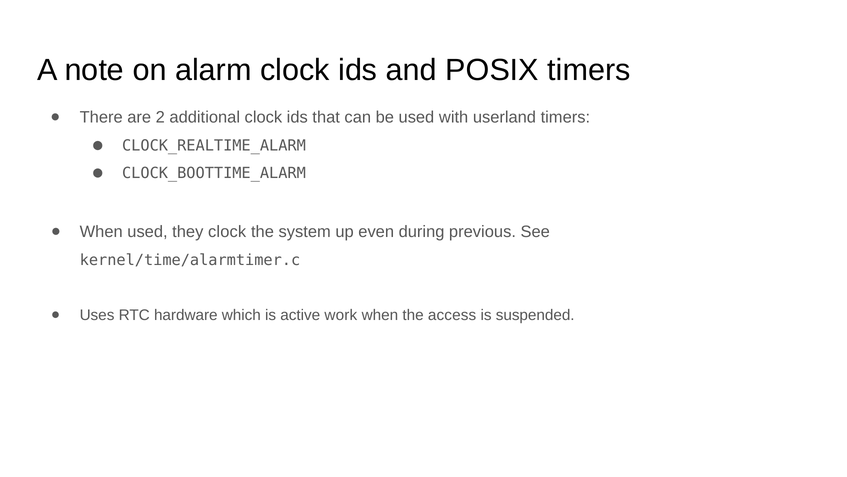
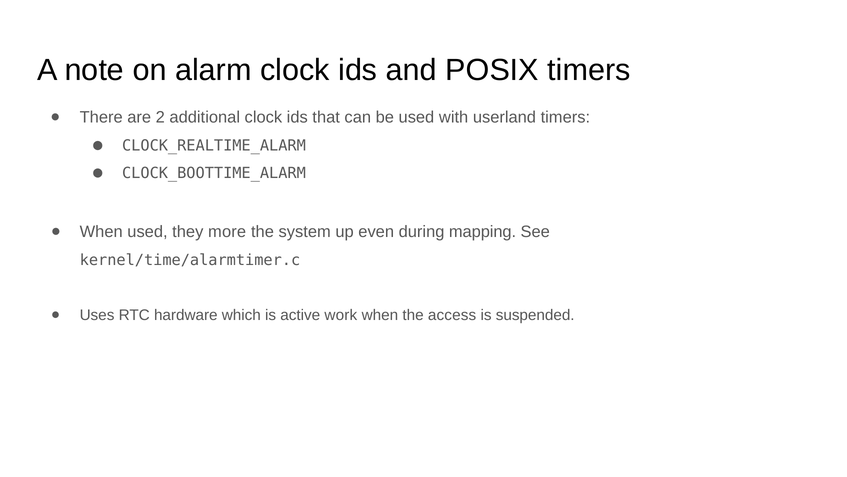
they clock: clock -> more (227, 232)
previous: previous -> mapping (483, 232)
